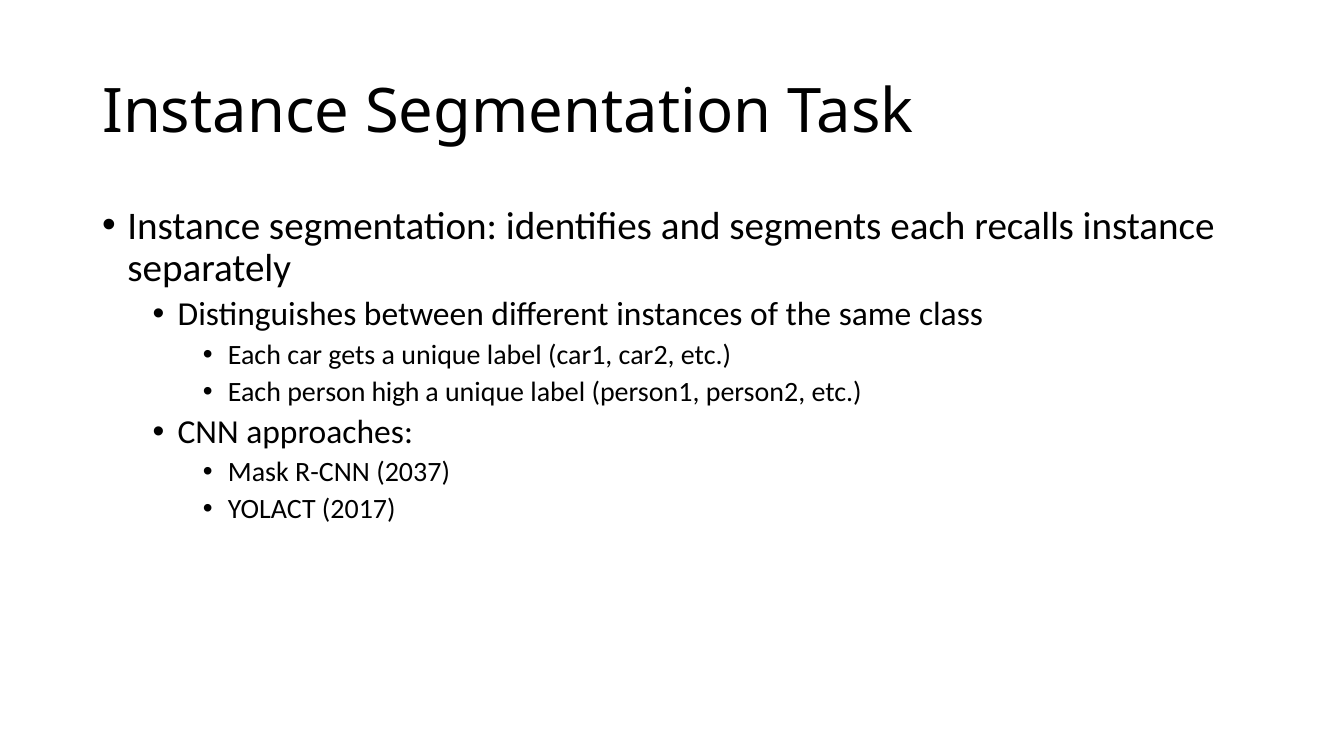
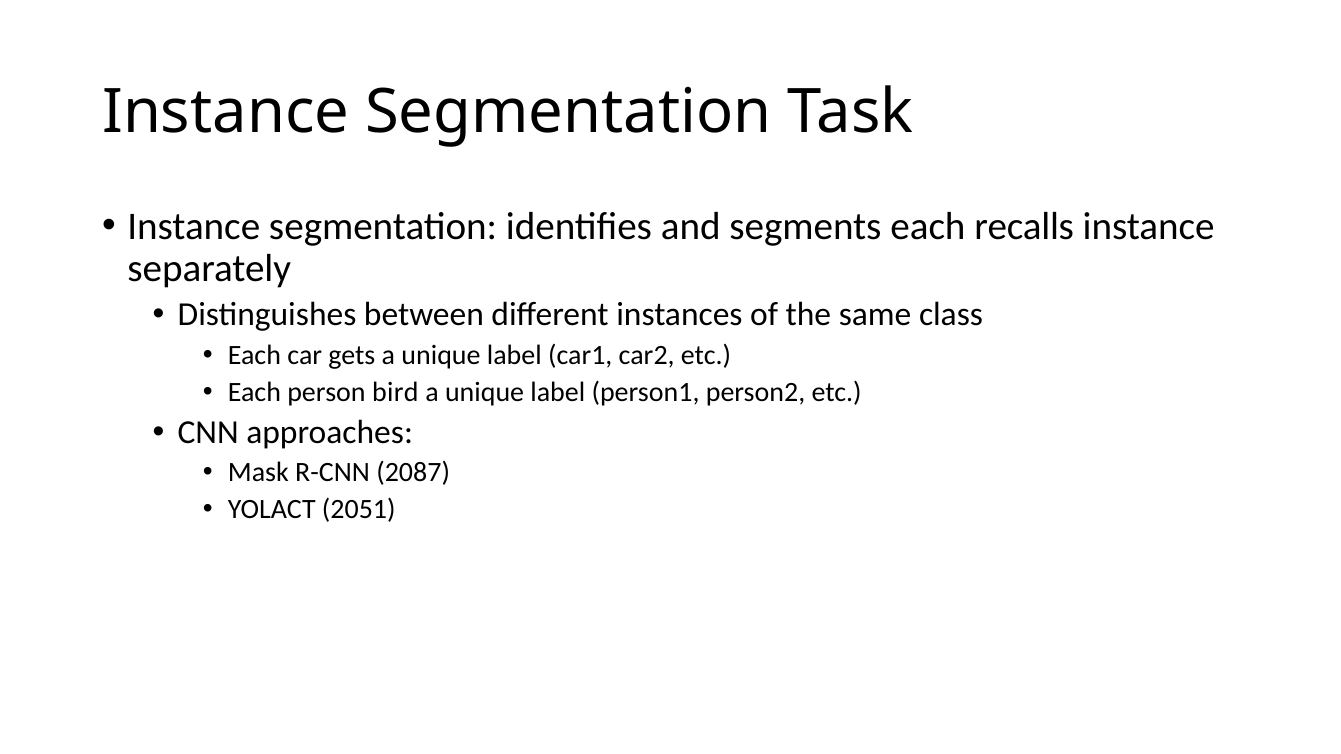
high: high -> bird (395, 392)
2037: 2037 -> 2087 (413, 473)
2017: 2017 -> 2051 (359, 510)
